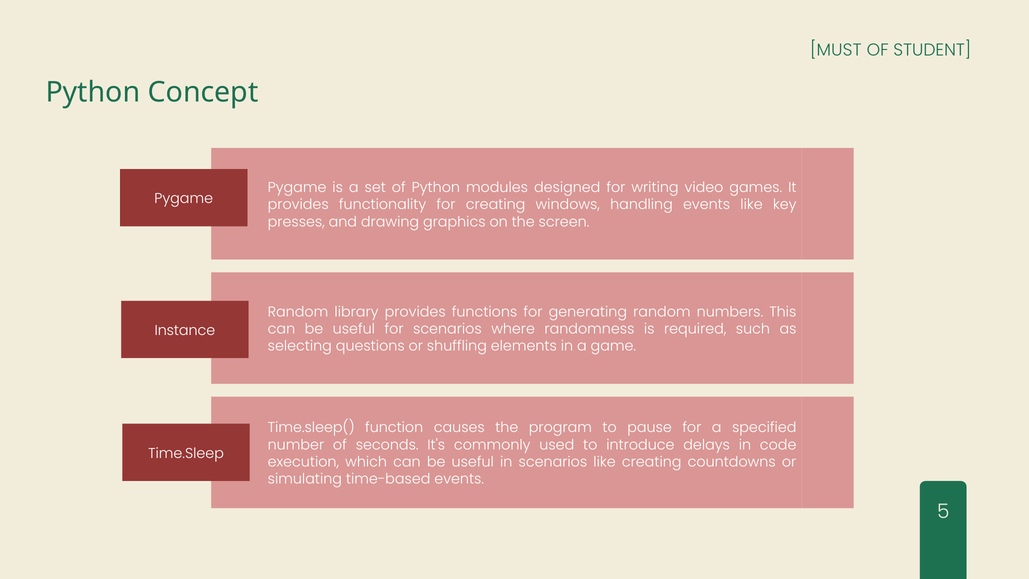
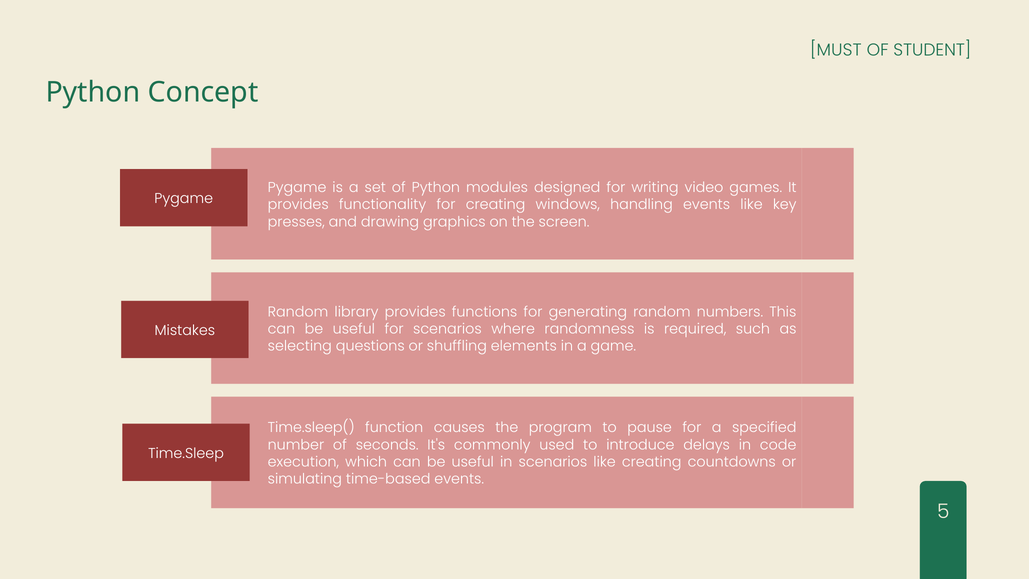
Instance: Instance -> Mistakes (185, 330)
